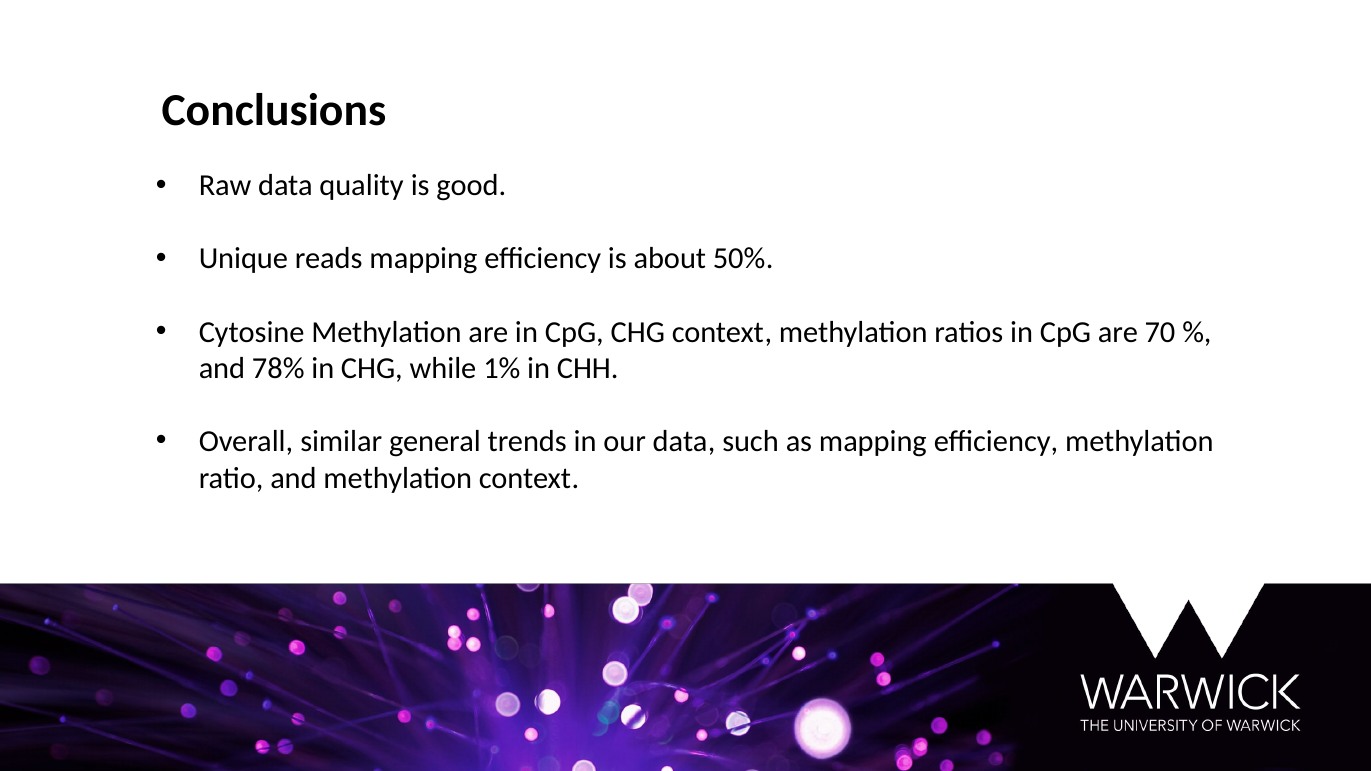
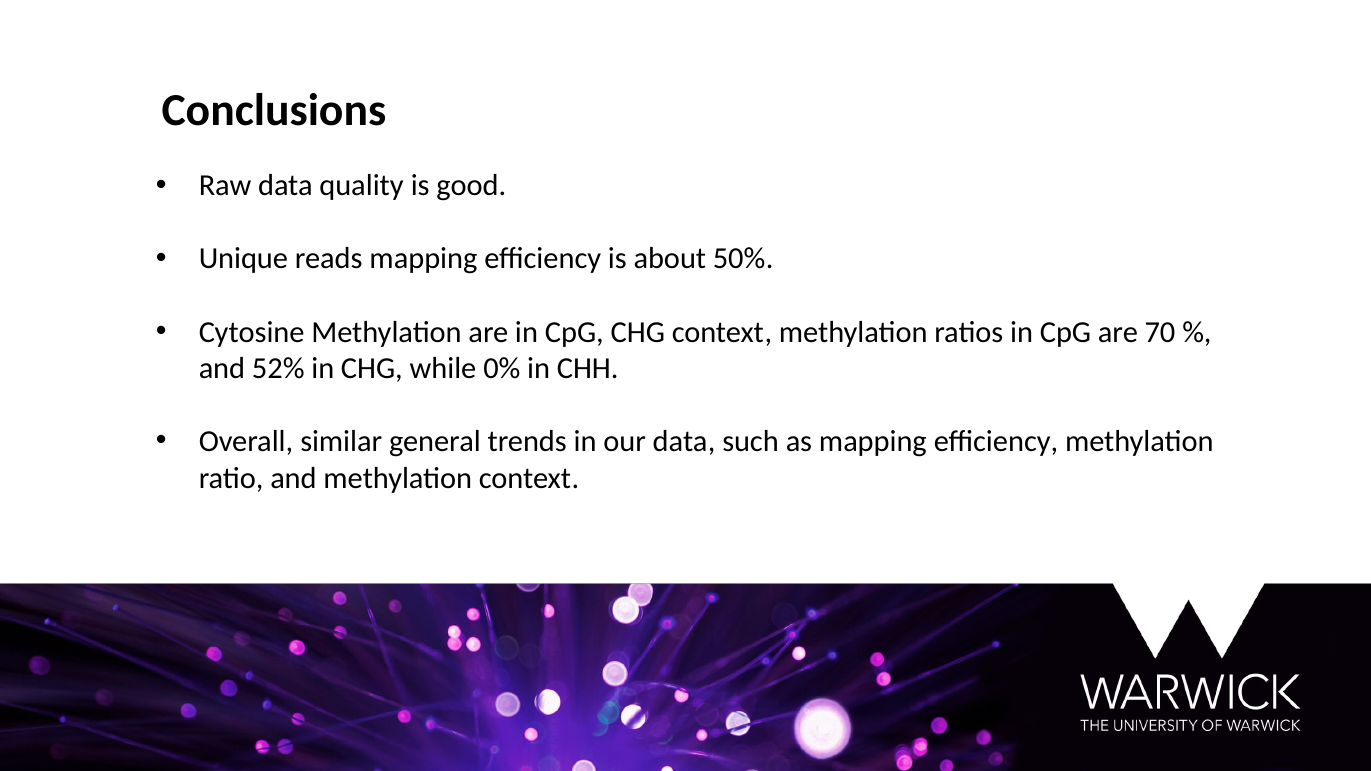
78%: 78% -> 52% (278, 369)
1%: 1% -> 0% (502, 369)
